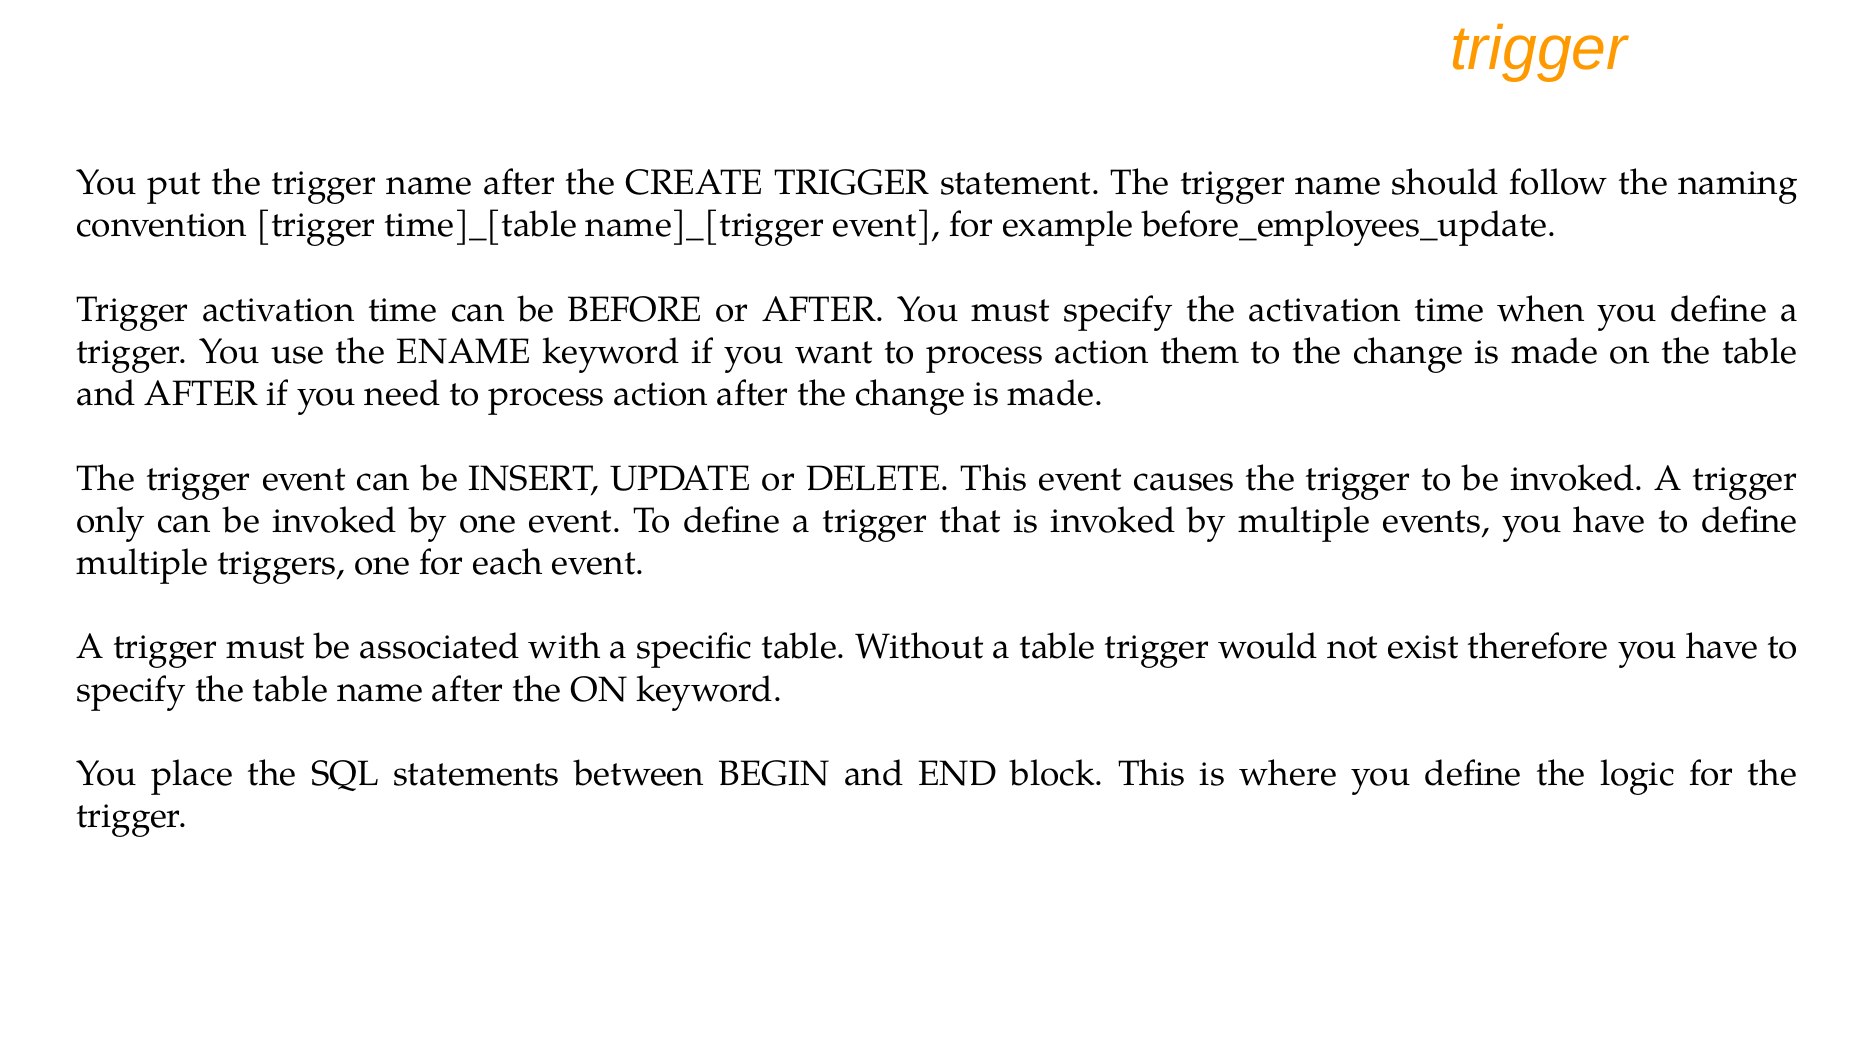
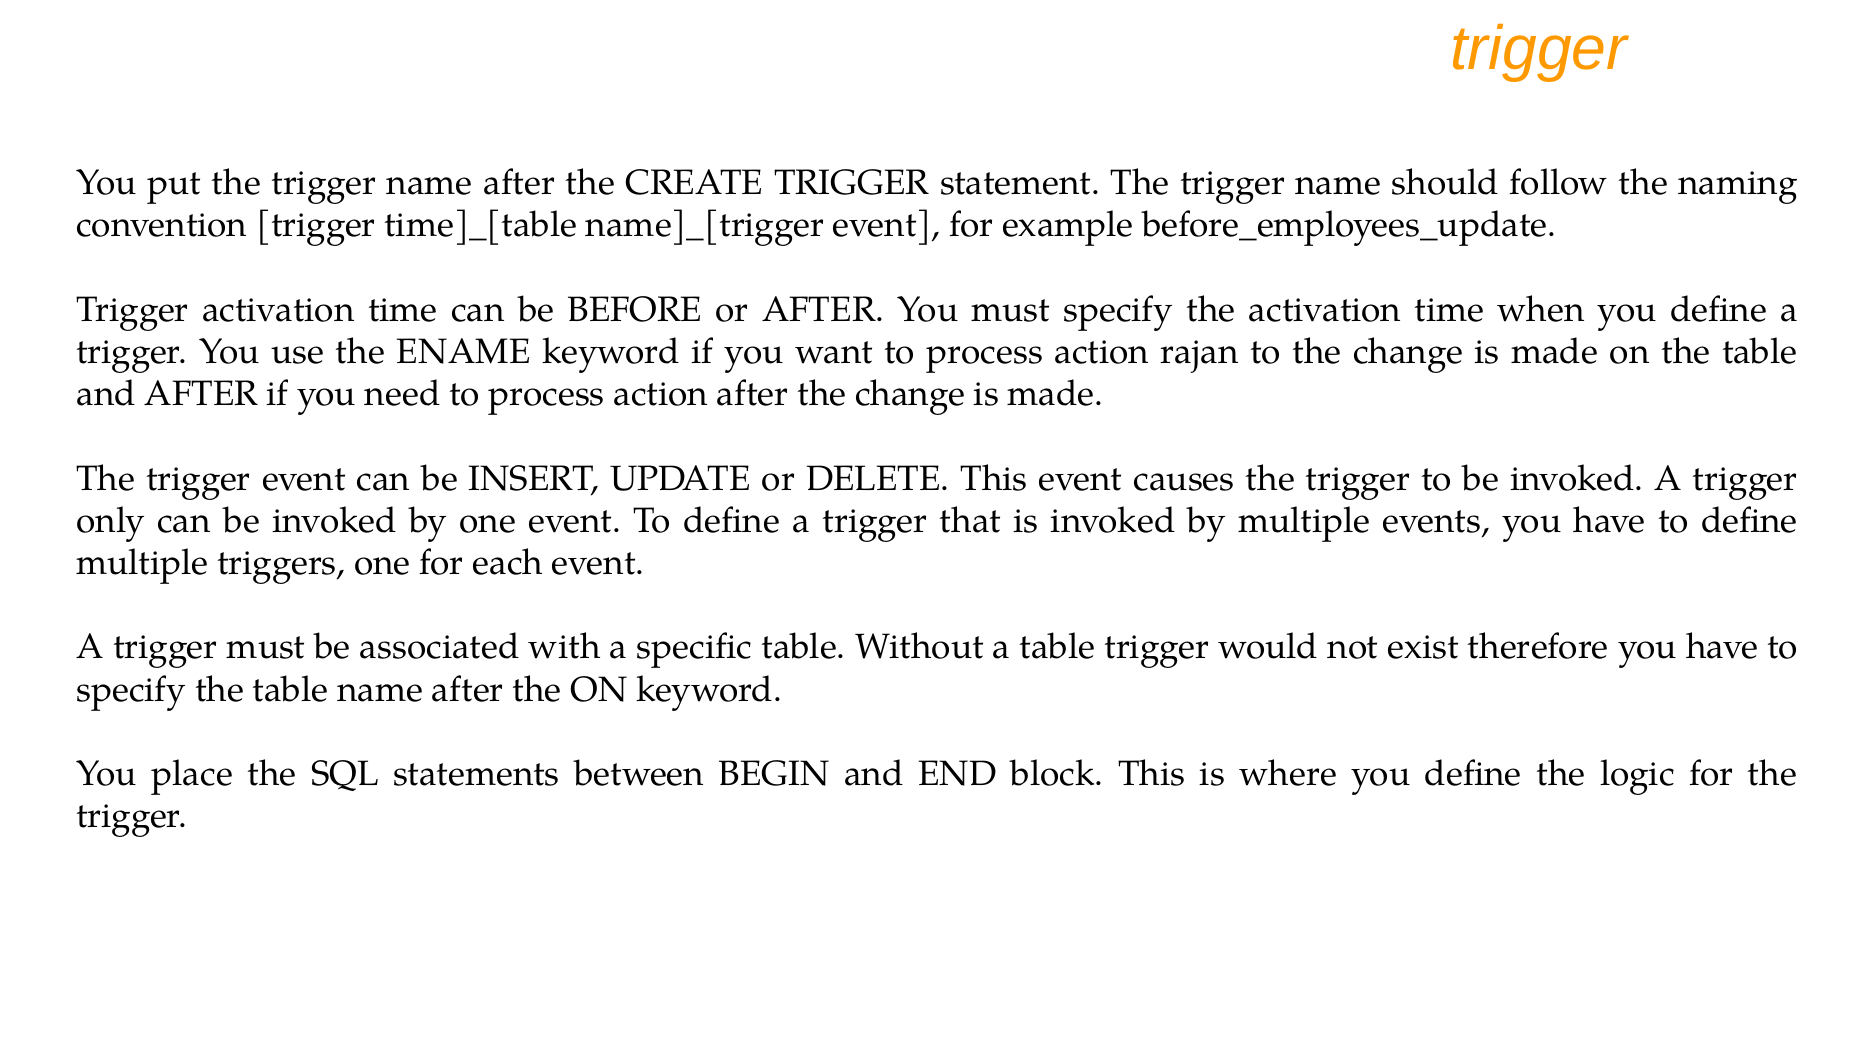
them: them -> rajan (1200, 352)
